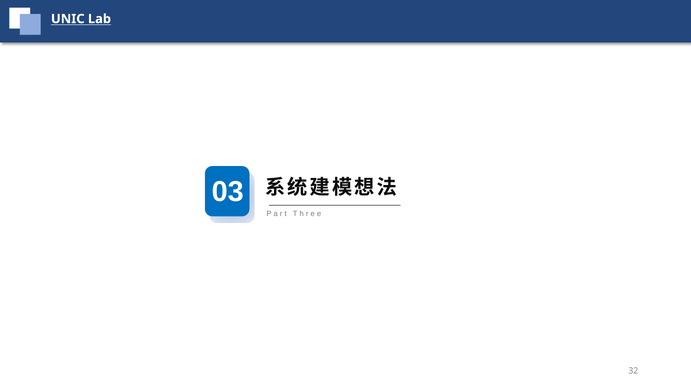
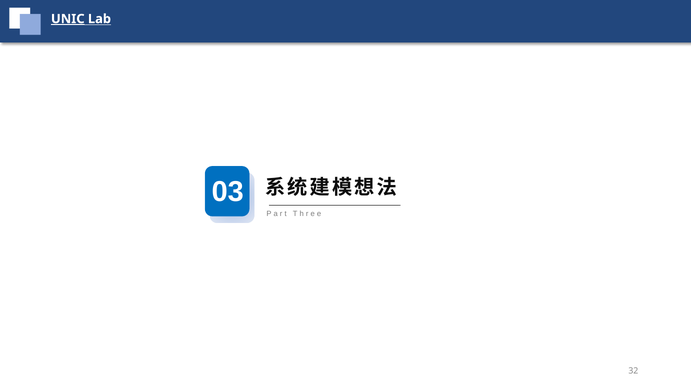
UNIC underline: none -> present (68, 19)
